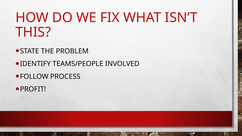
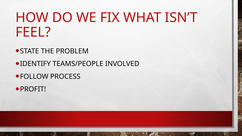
THIS: THIS -> FEEL (33, 32)
